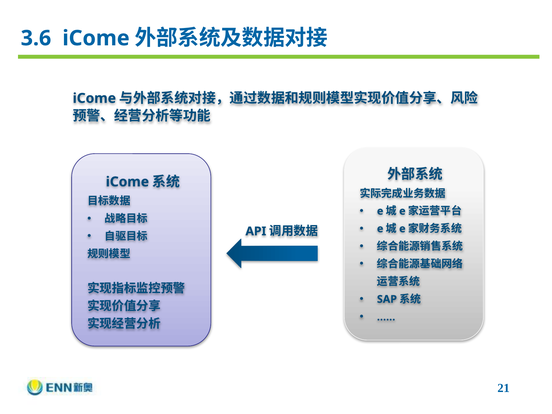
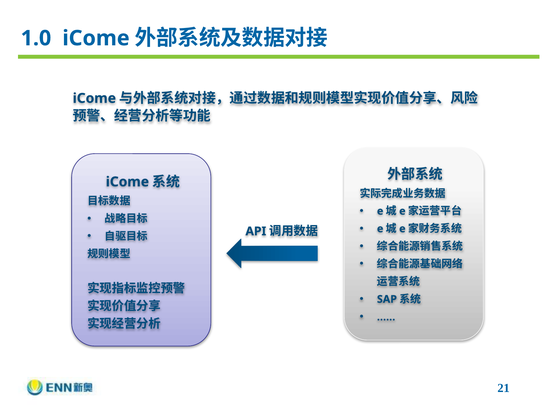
3.6: 3.6 -> 1.0 (36, 38)
